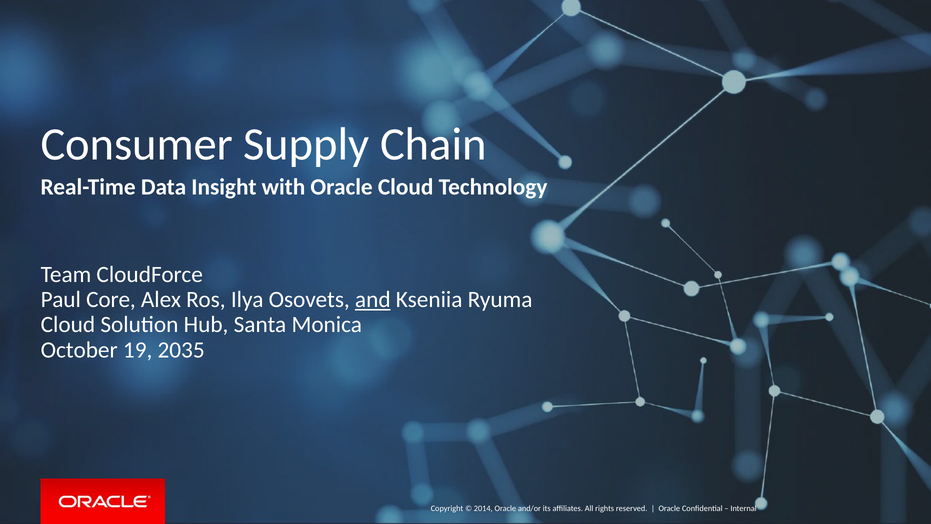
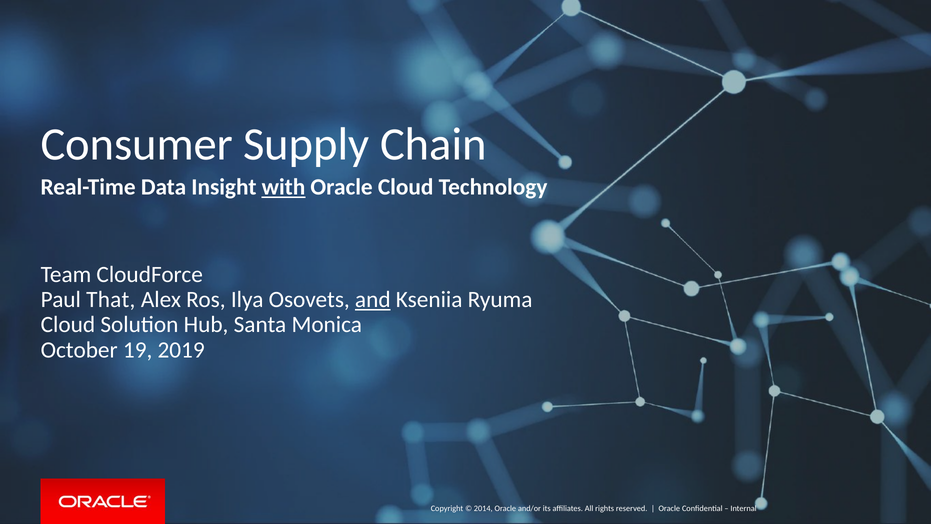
with underline: none -> present (283, 187)
Core: Core -> That (111, 299)
2035: 2035 -> 2019 (181, 350)
